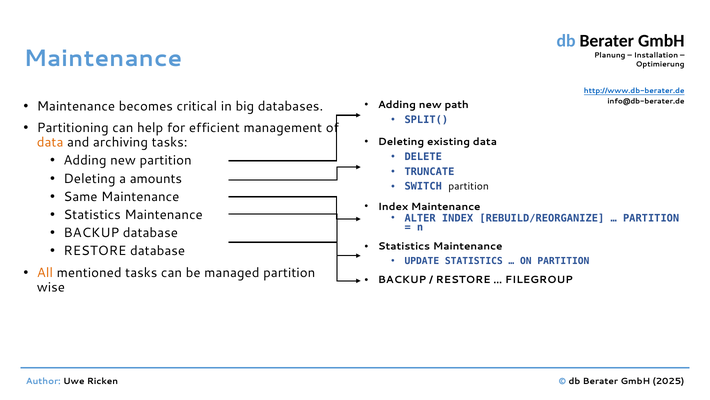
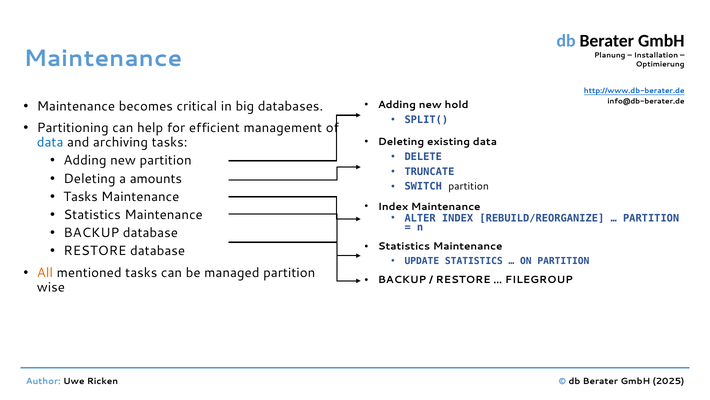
path: path -> hold (457, 105)
data colour: orange -> blue (50, 142)
Same: Same -> Tasks (81, 196)
